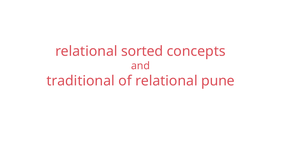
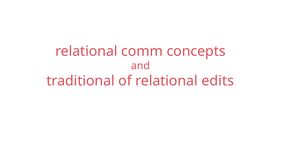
sorted: sorted -> comm (142, 51)
pune: pune -> edits (218, 81)
